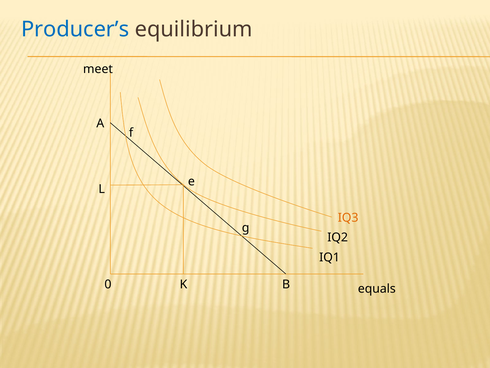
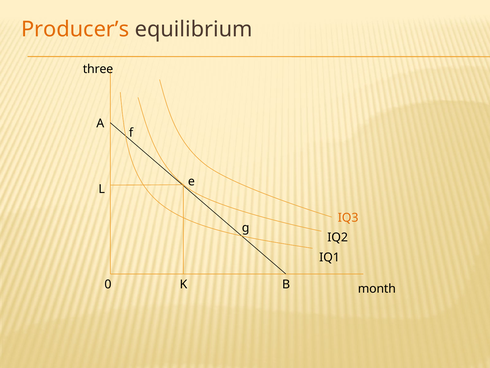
Producer’s colour: blue -> orange (75, 29)
meet: meet -> three (98, 69)
equals: equals -> month (377, 289)
